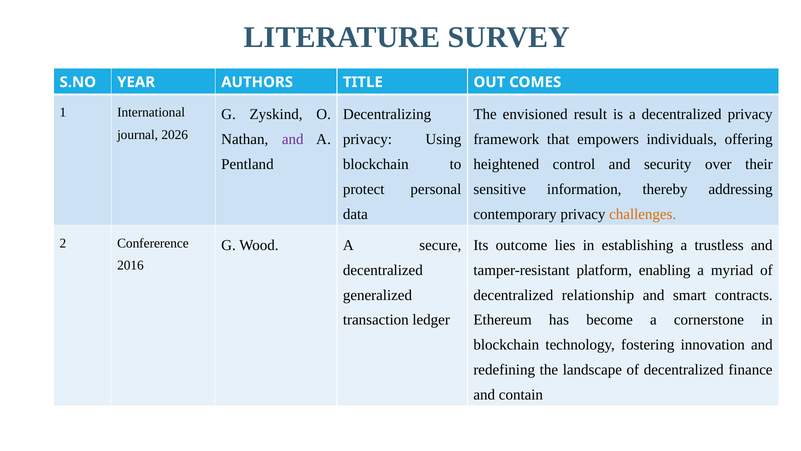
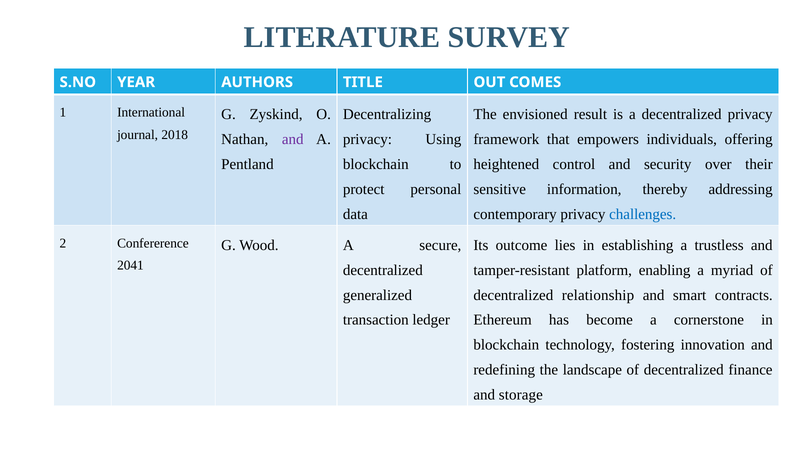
2026: 2026 -> 2018 (175, 135)
challenges colour: orange -> blue (643, 214)
2016: 2016 -> 2041 (130, 265)
contain: contain -> storage (521, 394)
